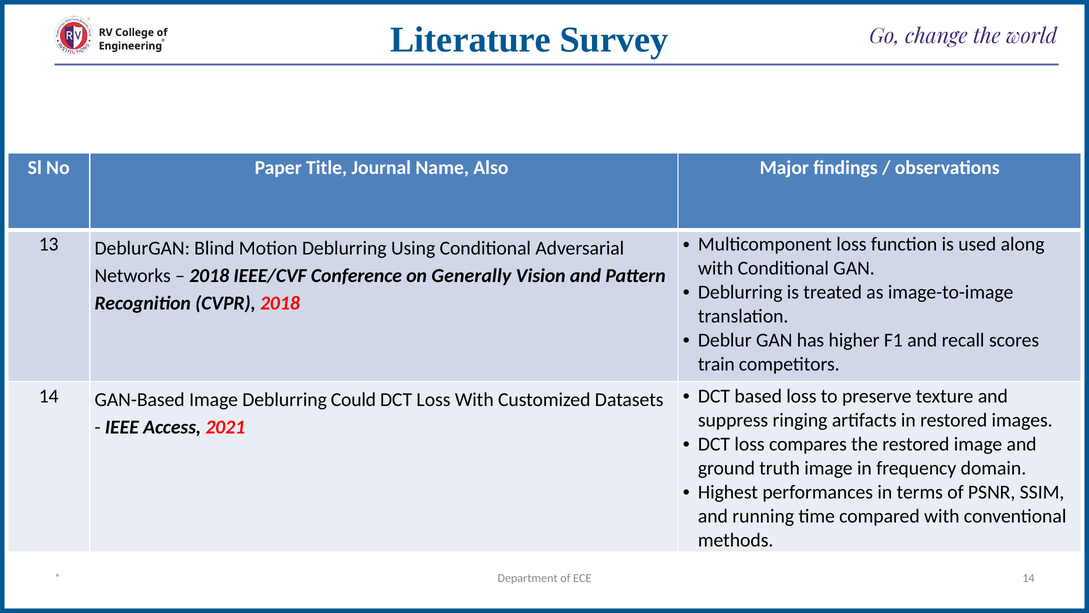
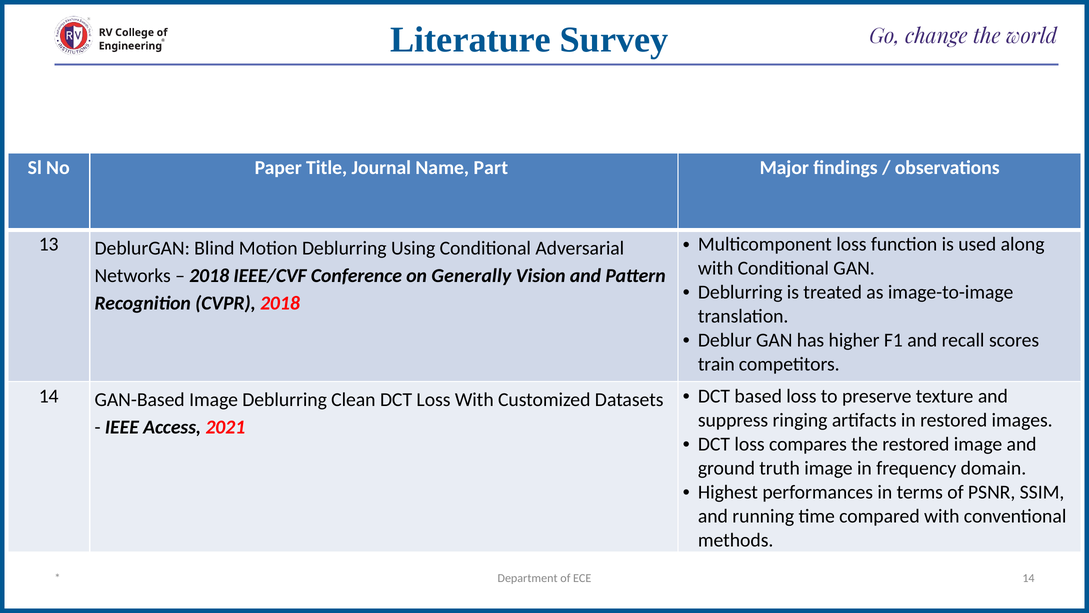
Also: Also -> Part (491, 167)
Could: Could -> Clean (353, 399)
